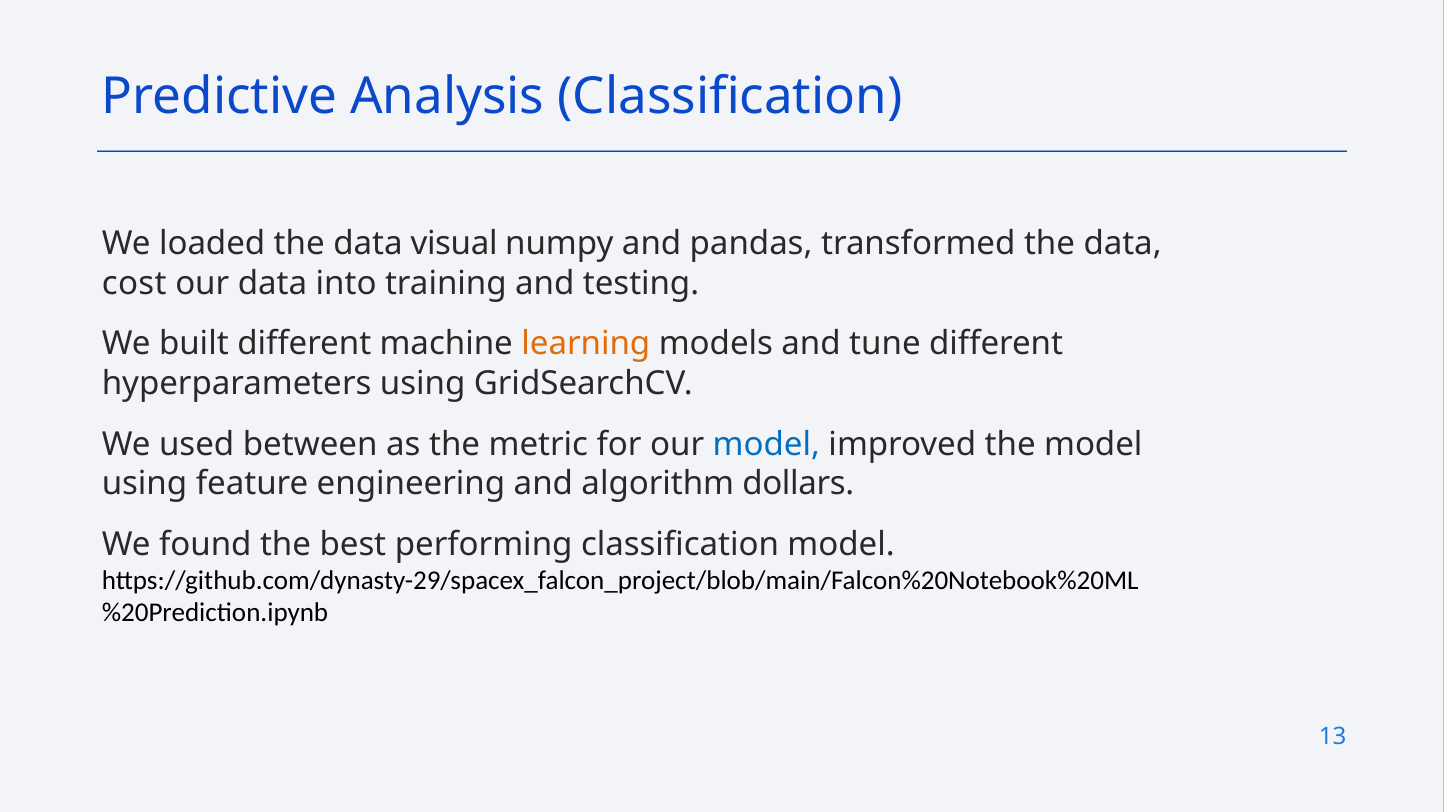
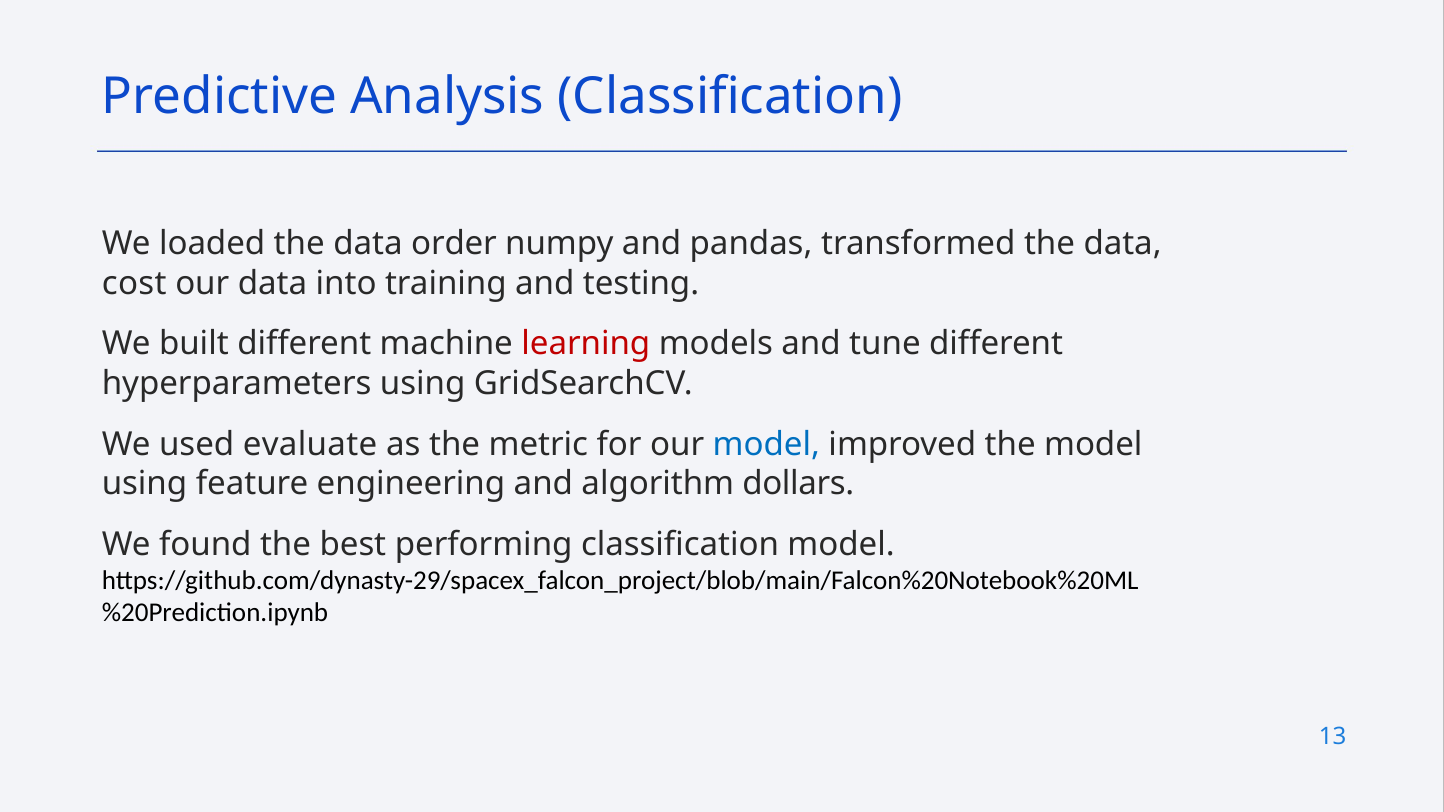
visual: visual -> order (454, 244)
learning colour: orange -> red (586, 344)
between: between -> evaluate (310, 444)
